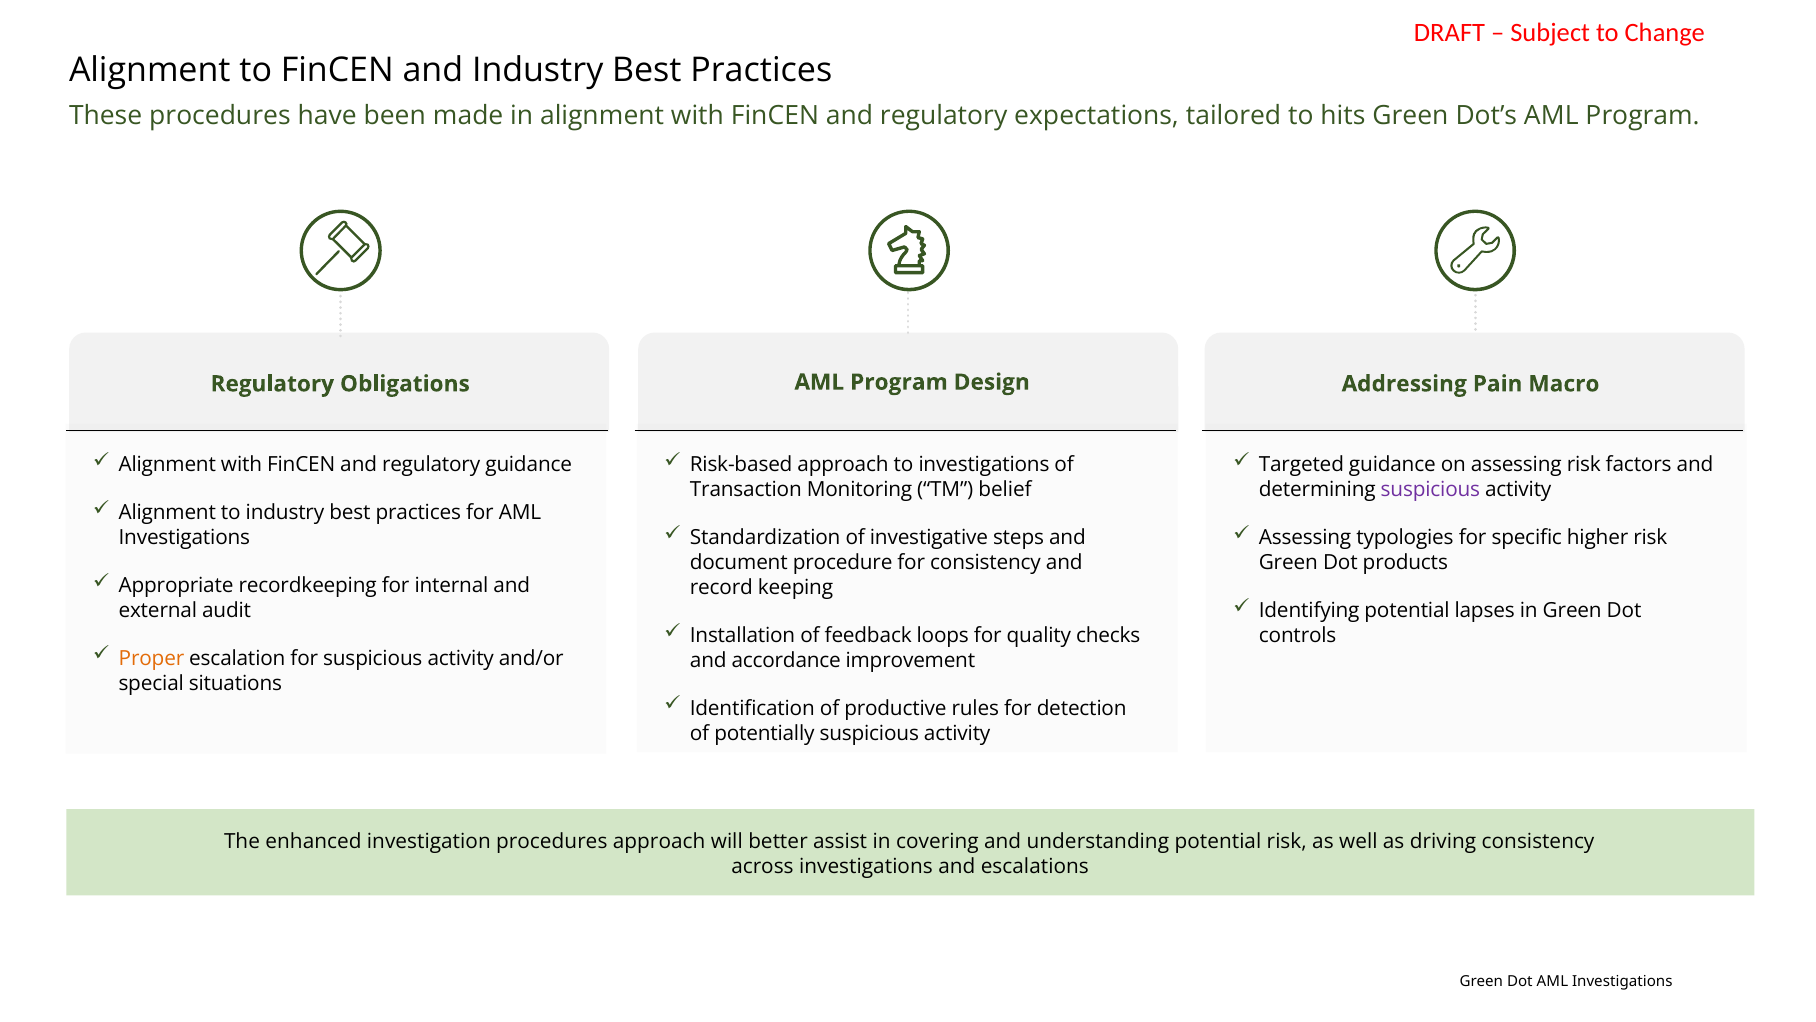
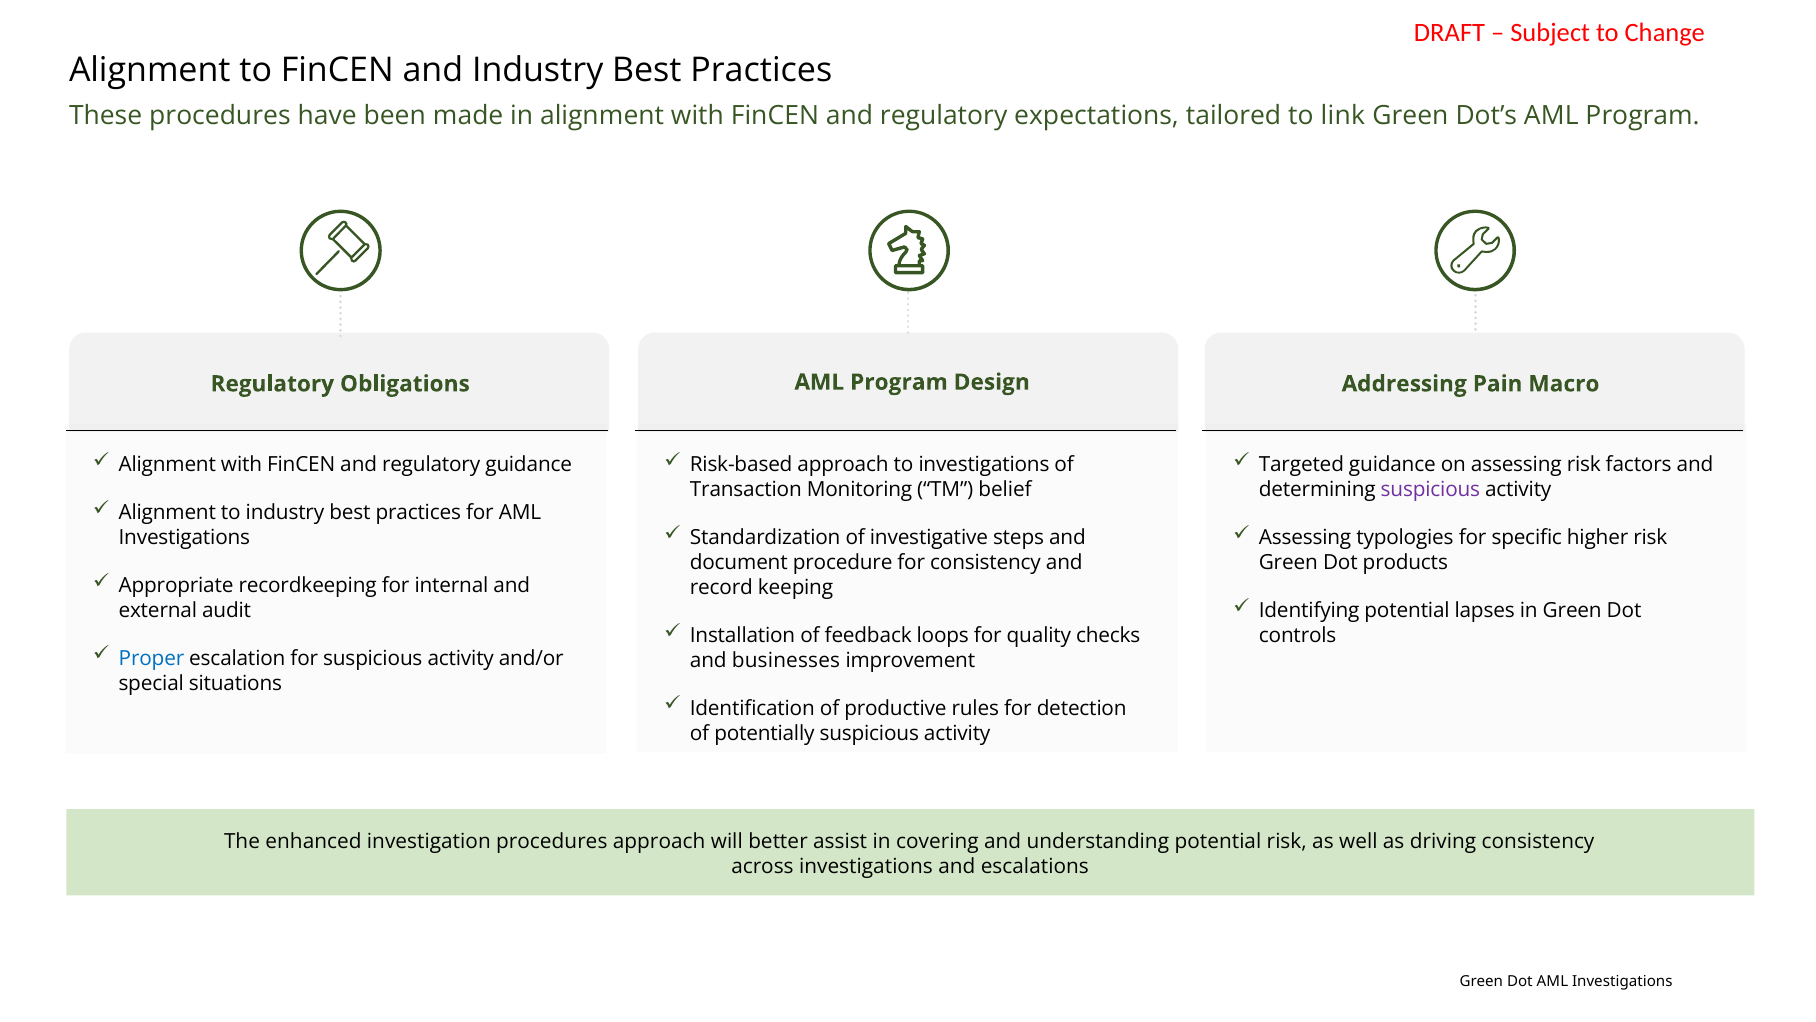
hits: hits -> link (1343, 116)
Proper colour: orange -> blue (151, 658)
accordance: accordance -> businesses (786, 660)
